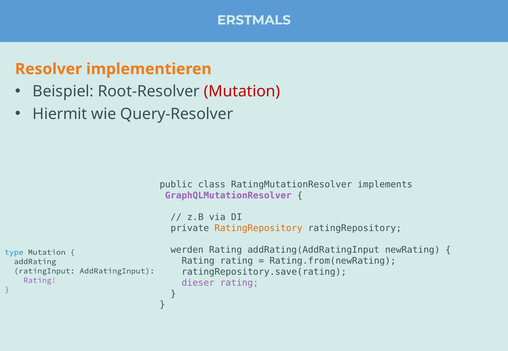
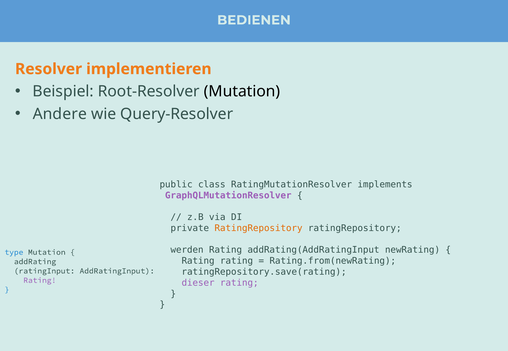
ERSTMALS: ERSTMALS -> BEDIENEN (254, 20)
Mutation colour: red -> black (242, 92)
Hiermit: Hiermit -> Andere (60, 114)
